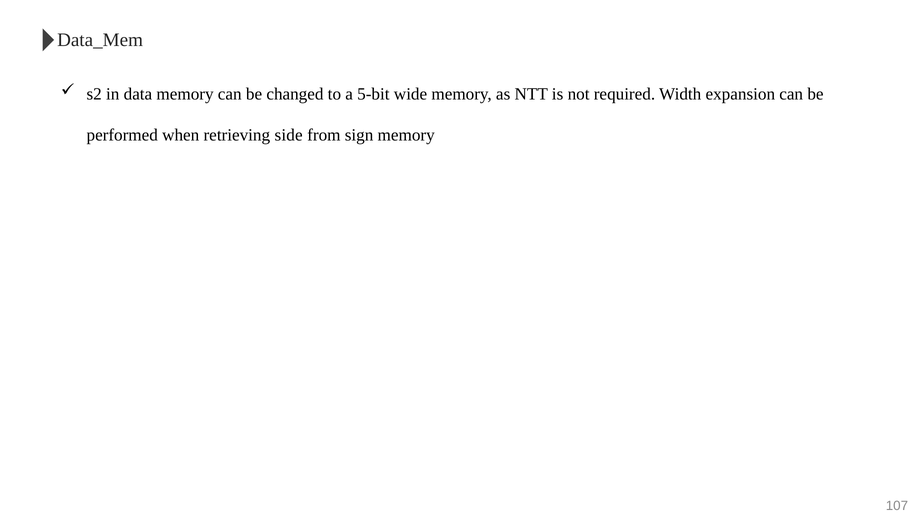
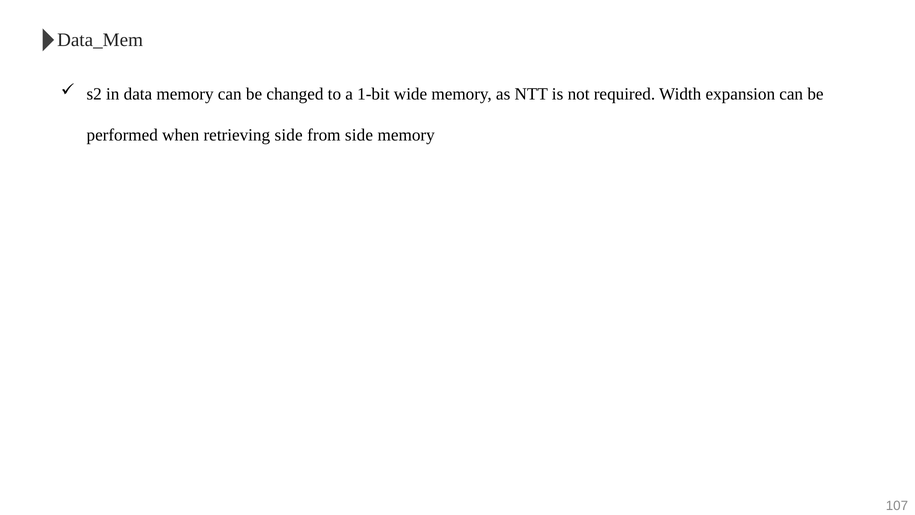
5-bit: 5-bit -> 1-bit (373, 94)
from sign: sign -> side (359, 135)
